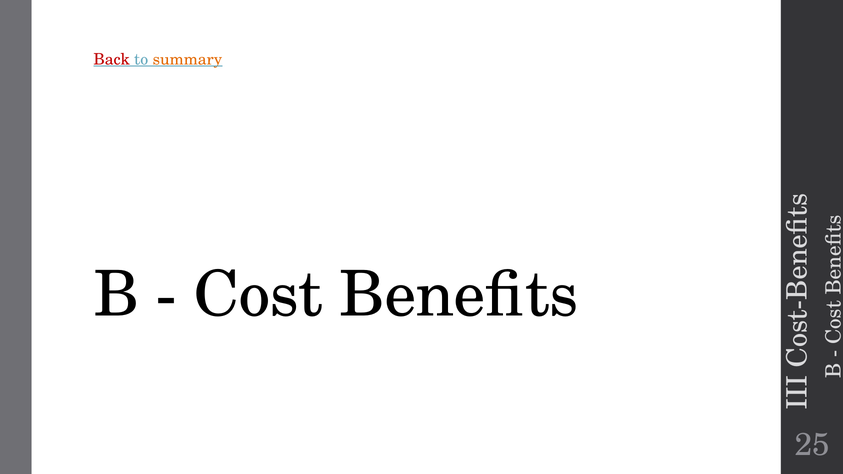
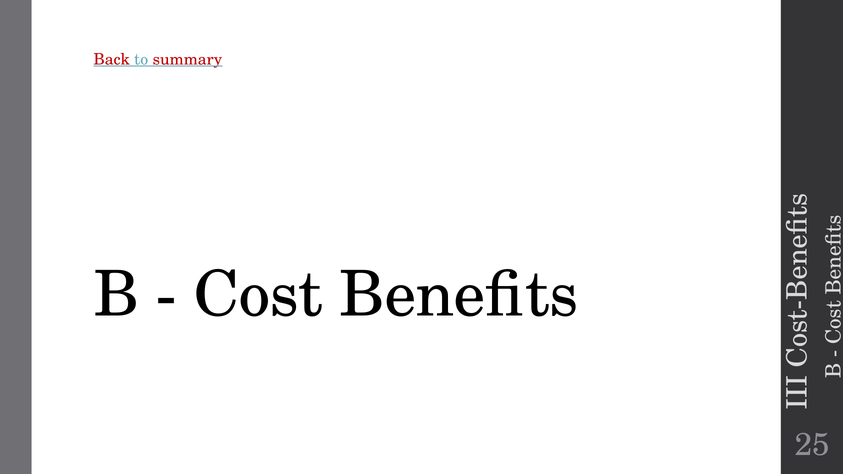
summary colour: orange -> red (187, 59)
